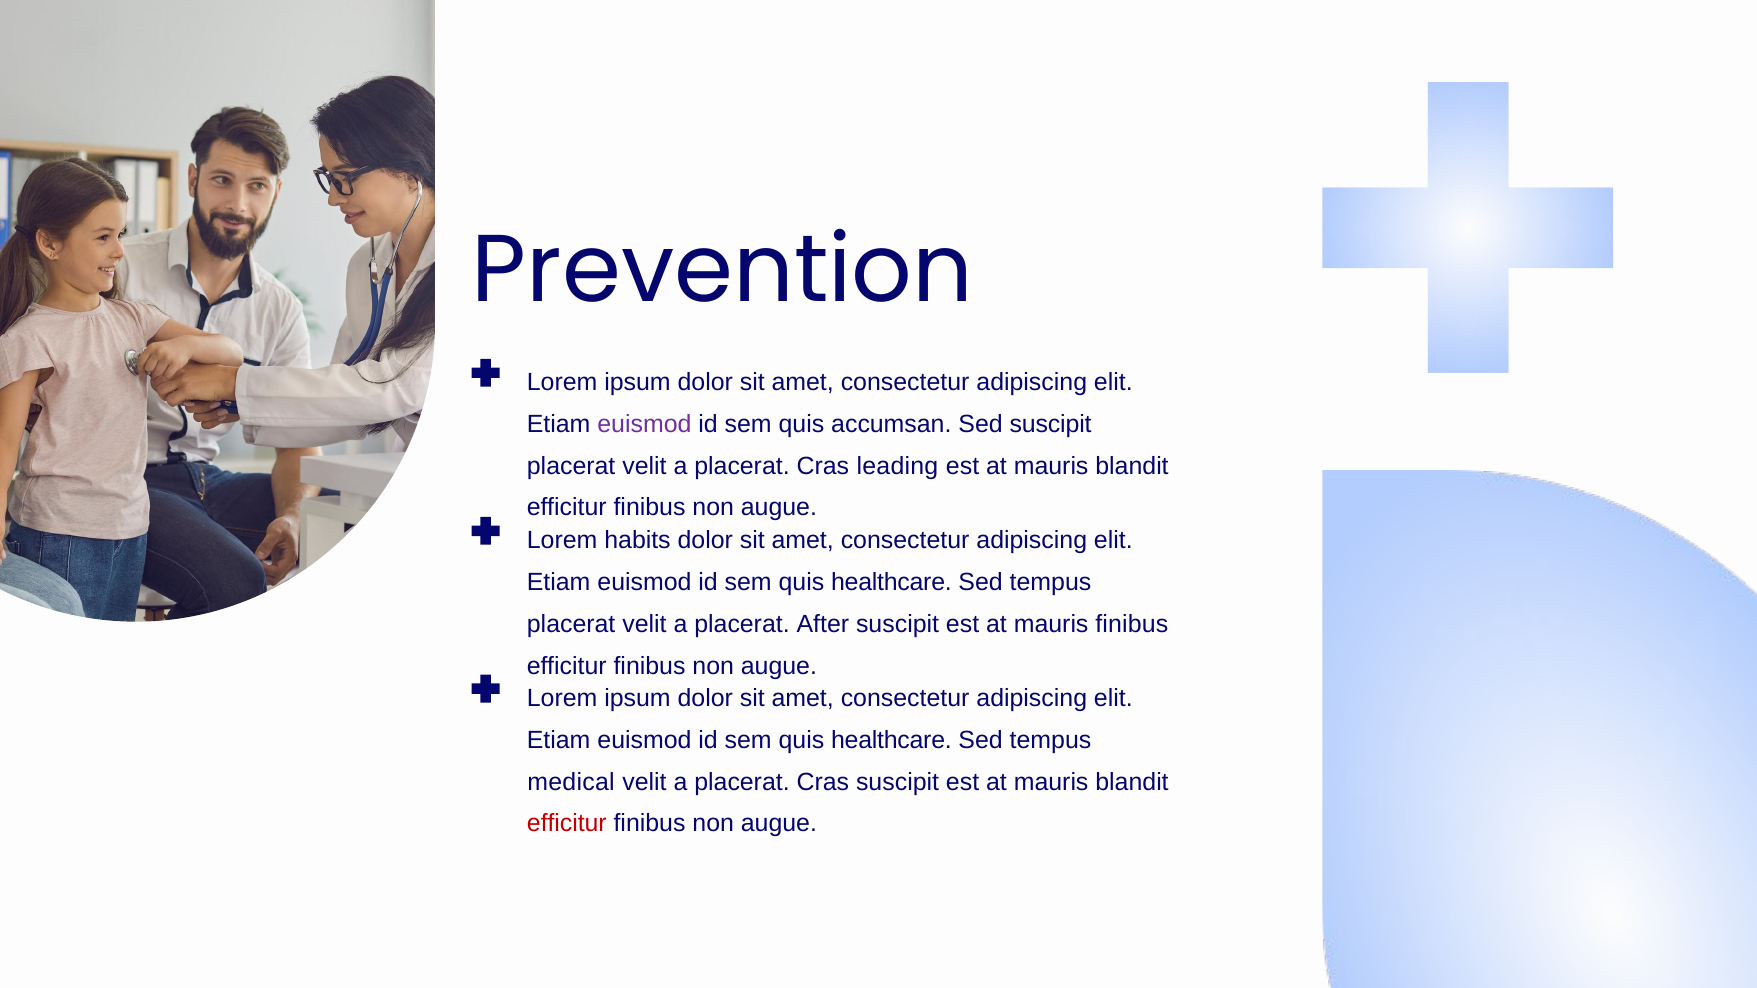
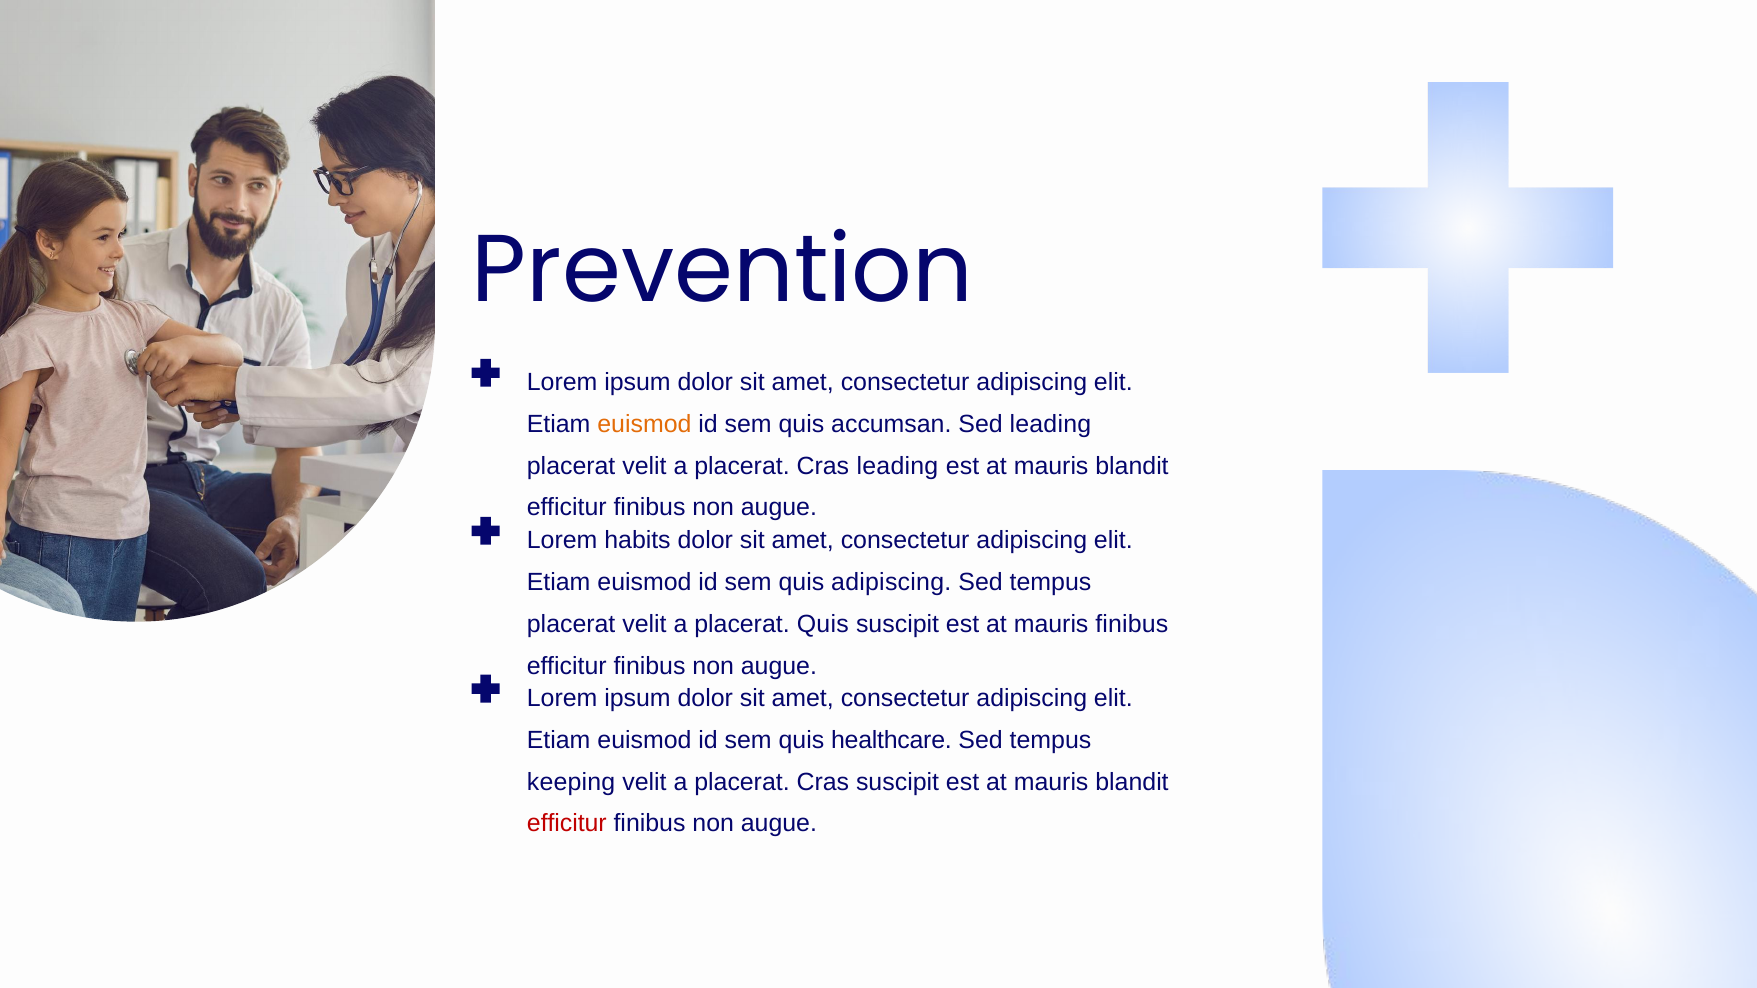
euismod colour: purple -> orange (644, 424)
Sed suscipit: suscipit -> leading (1050, 424)
healthcare: healthcare -> adipiscing (891, 583)
placerat After: After -> Quis (823, 624)
medical: medical -> keeping (571, 782)
